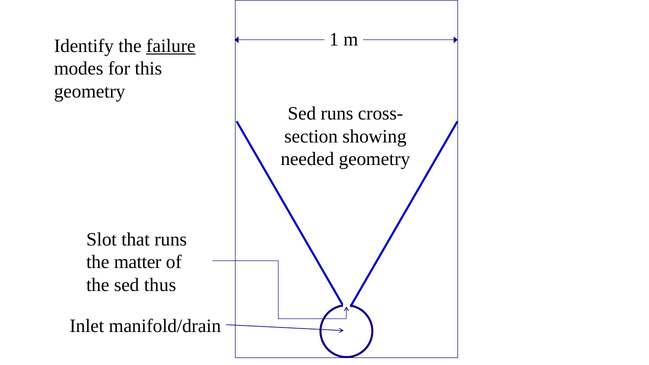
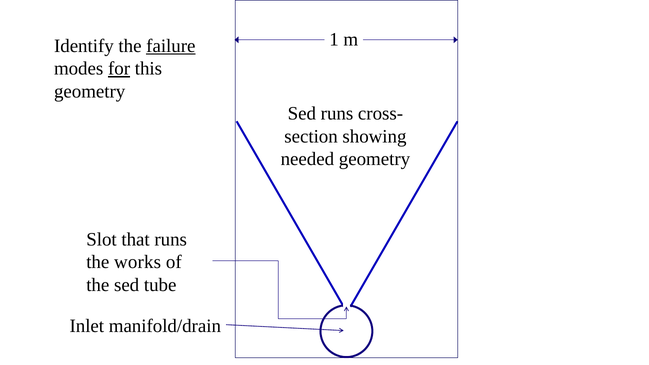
for underline: none -> present (119, 69)
matter: matter -> works (138, 262)
thus: thus -> tube (160, 285)
